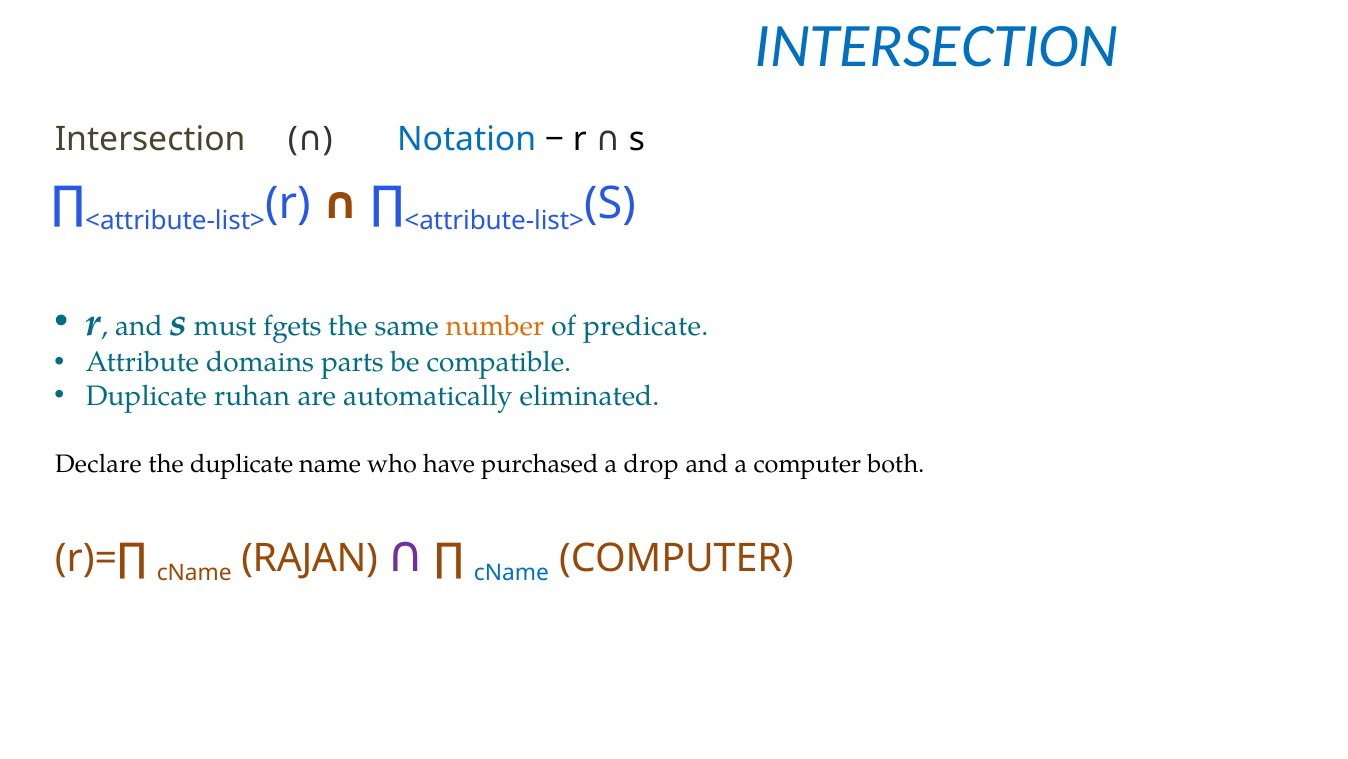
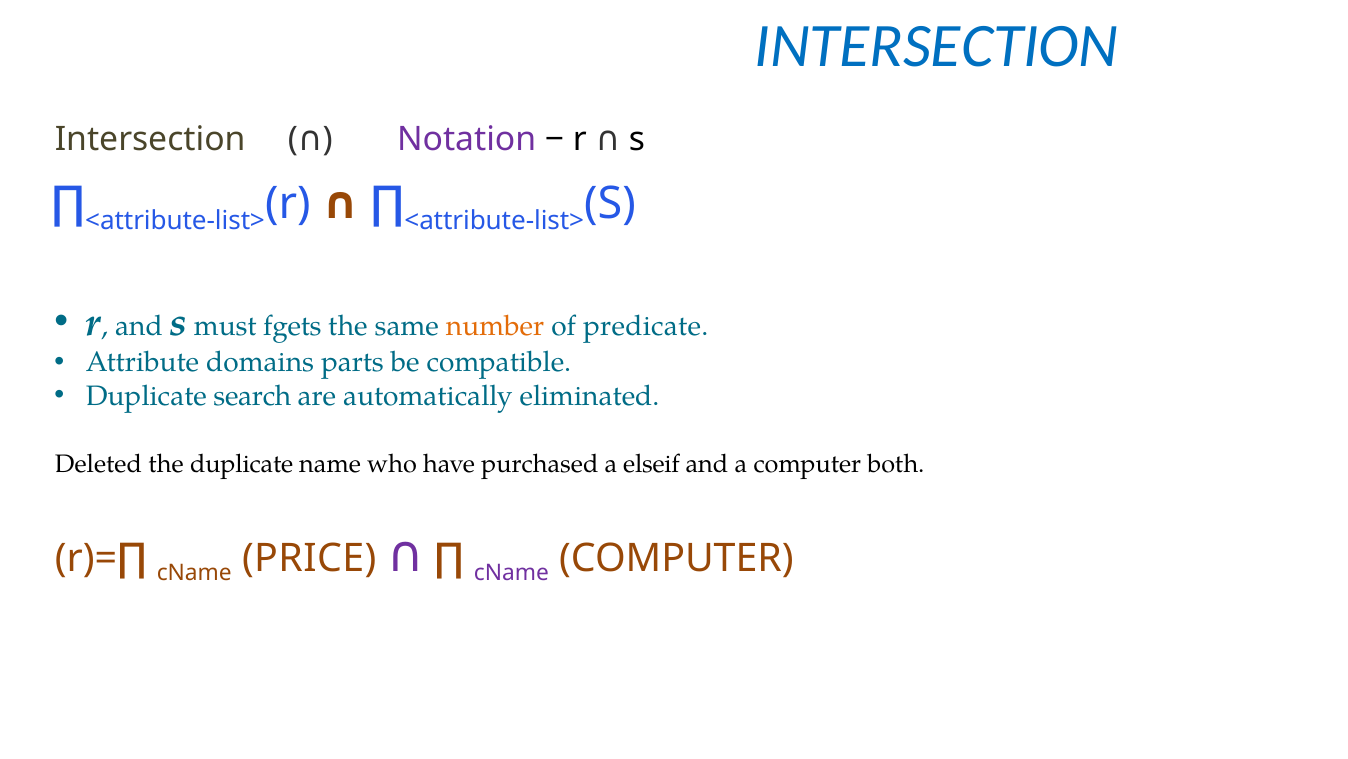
Notation colour: blue -> purple (467, 139)
ruhan: ruhan -> search (252, 396)
Declare: Declare -> Deleted (98, 464)
drop: drop -> elseif (652, 464)
RAJAN: RAJAN -> PRICE (309, 558)
cName colour: blue -> purple (511, 573)
